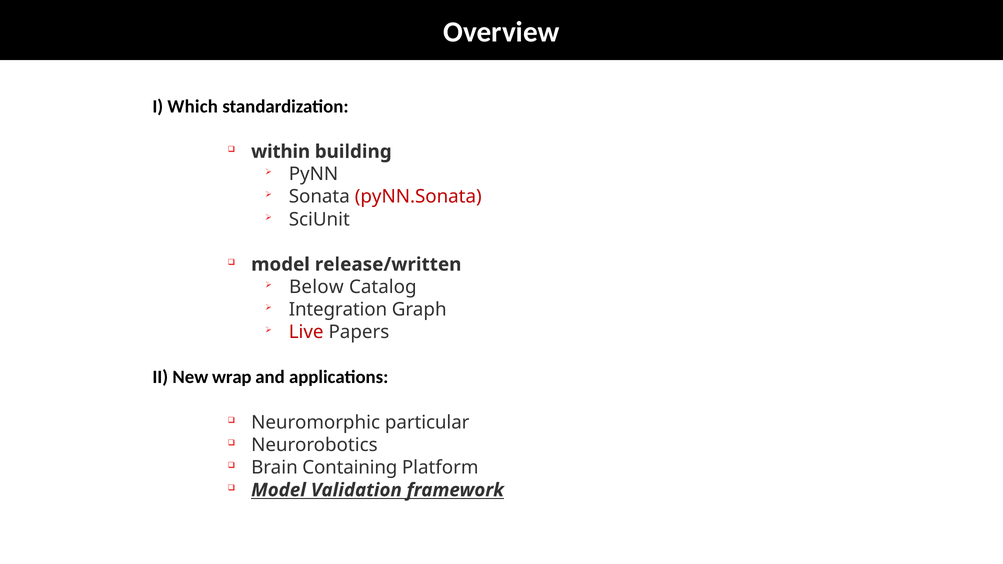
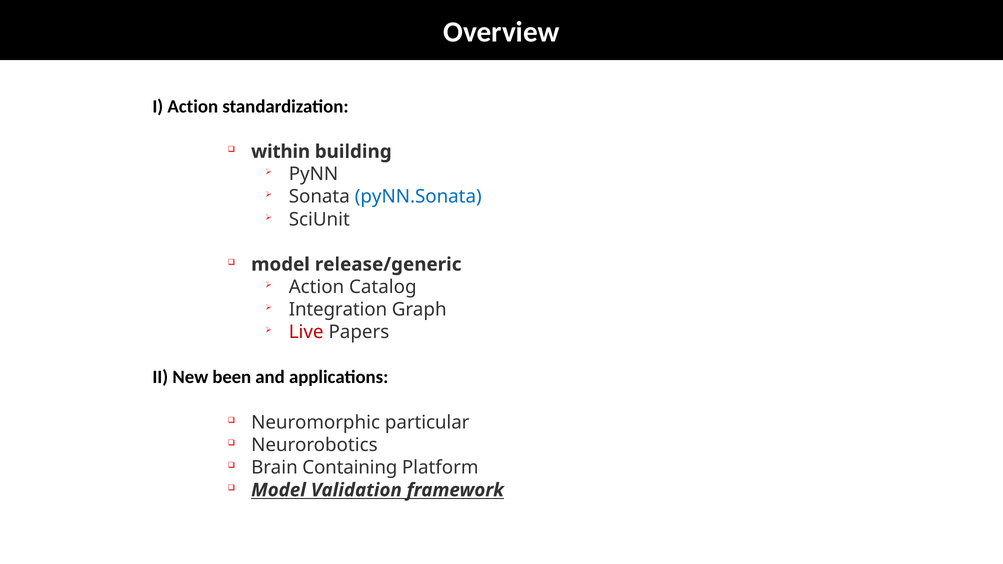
I Which: Which -> Action (193, 107)
pyNN.Sonata colour: red -> blue (418, 197)
release/written: release/written -> release/generic (388, 265)
Below: Below -> Action (316, 287)
wrap: wrap -> been (232, 377)
